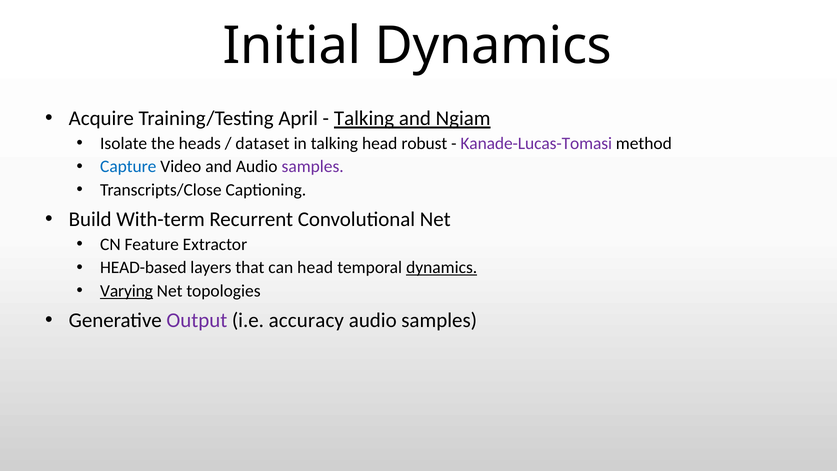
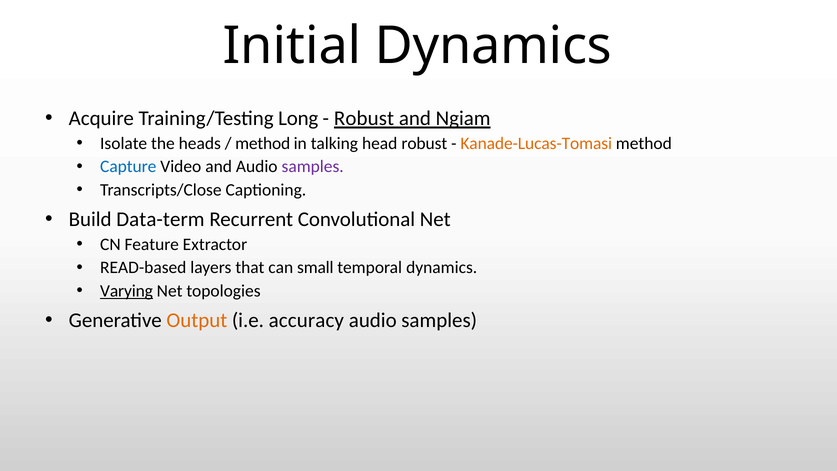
April: April -> Long (298, 118)
Talking: Talking -> Robust (364, 118)
dataset: dataset -> method (263, 143)
Kanade-Lucas-Tomasi colour: purple -> orange (536, 143)
With-term: With-term -> Data-term (160, 219)
HEAD-based: HEAD-based -> READ-based (143, 268)
can head: head -> small (315, 268)
dynamics underline: present -> none (442, 268)
Output colour: purple -> orange (197, 320)
